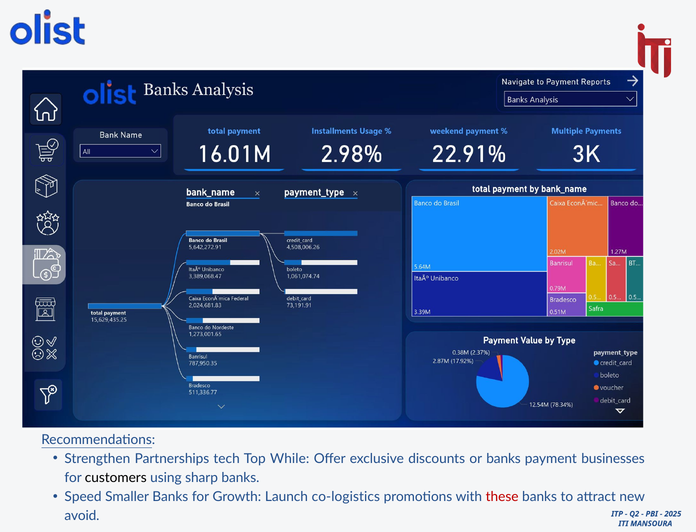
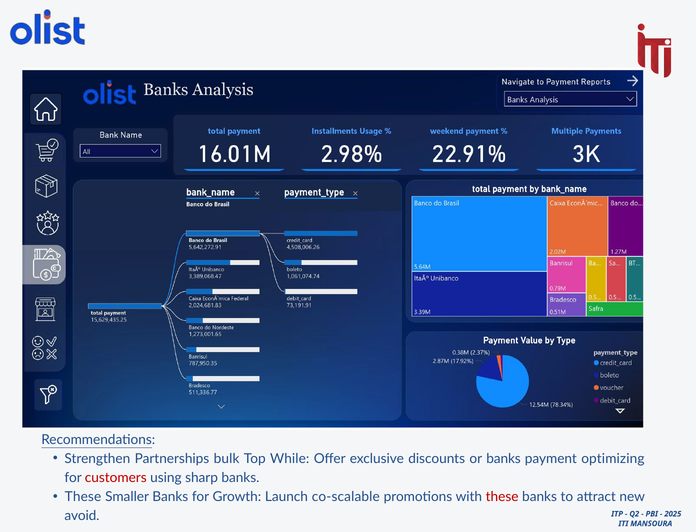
tech: tech -> bulk (227, 459)
businesses: businesses -> optimizing (613, 459)
customers colour: black -> red (116, 478)
Speed: Speed -> These (83, 497)
co-logistics: co-logistics -> co-scalable (346, 497)
